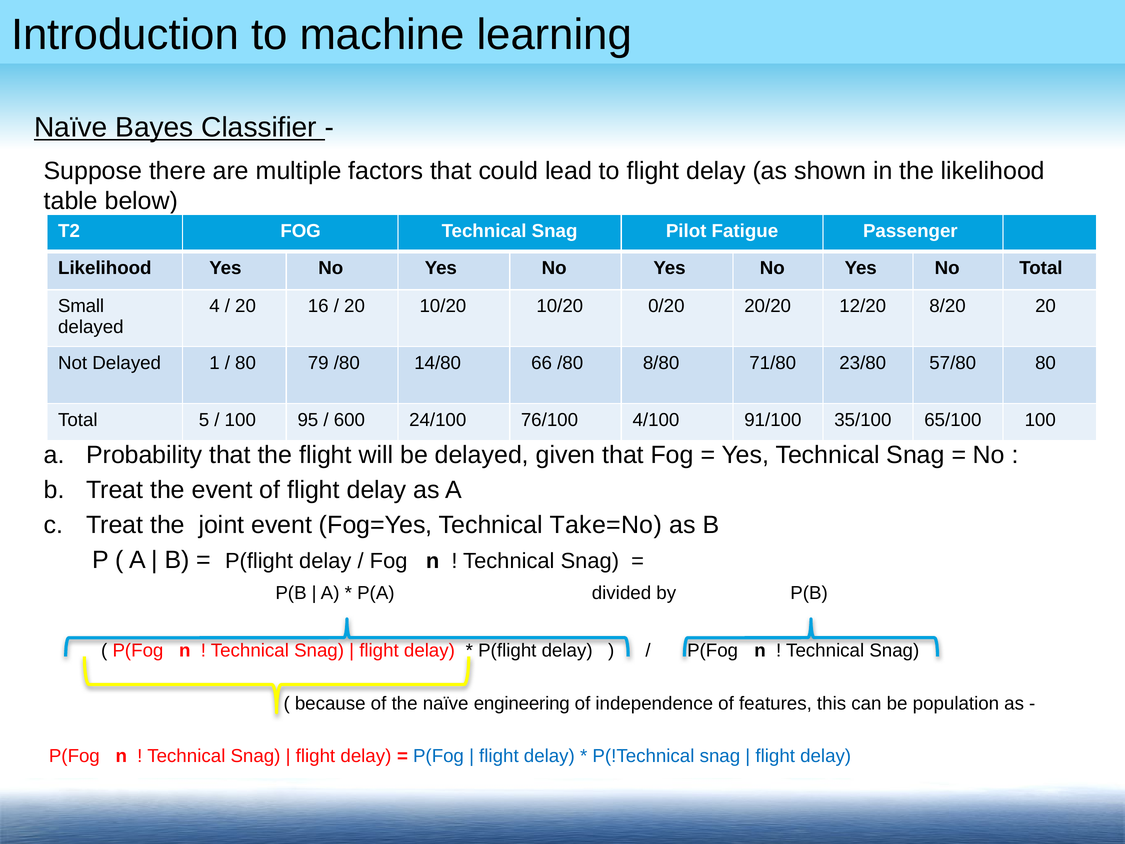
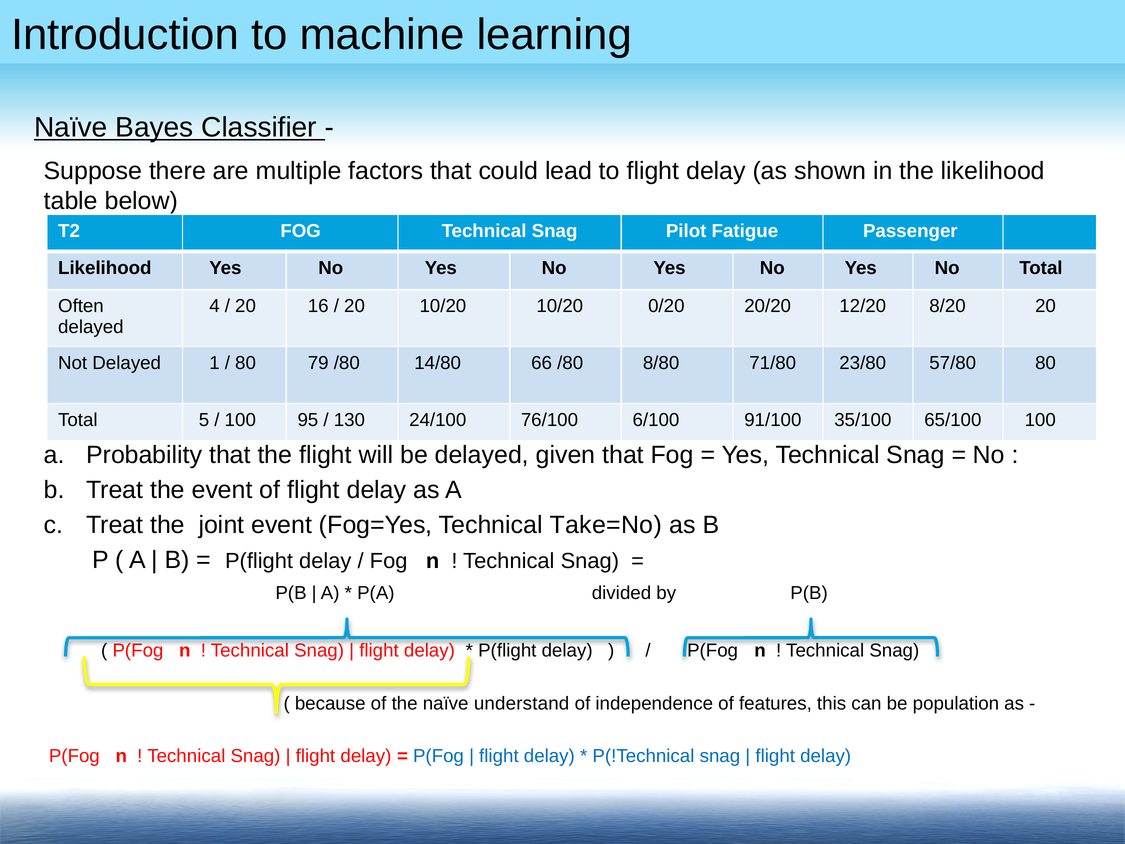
Small: Small -> Often (81, 306)
600: 600 -> 130 (349, 420)
4/100: 4/100 -> 6/100 (656, 420)
engineering: engineering -> understand (522, 703)
